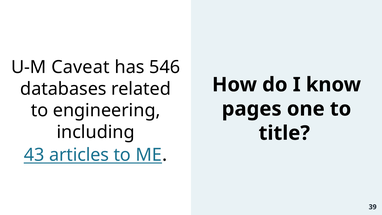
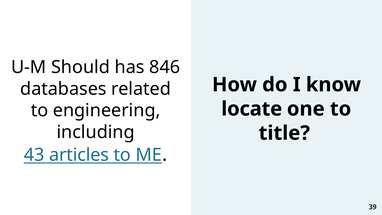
Caveat: Caveat -> Should (81, 67)
546: 546 -> 846 (165, 67)
pages: pages -> locate (252, 109)
